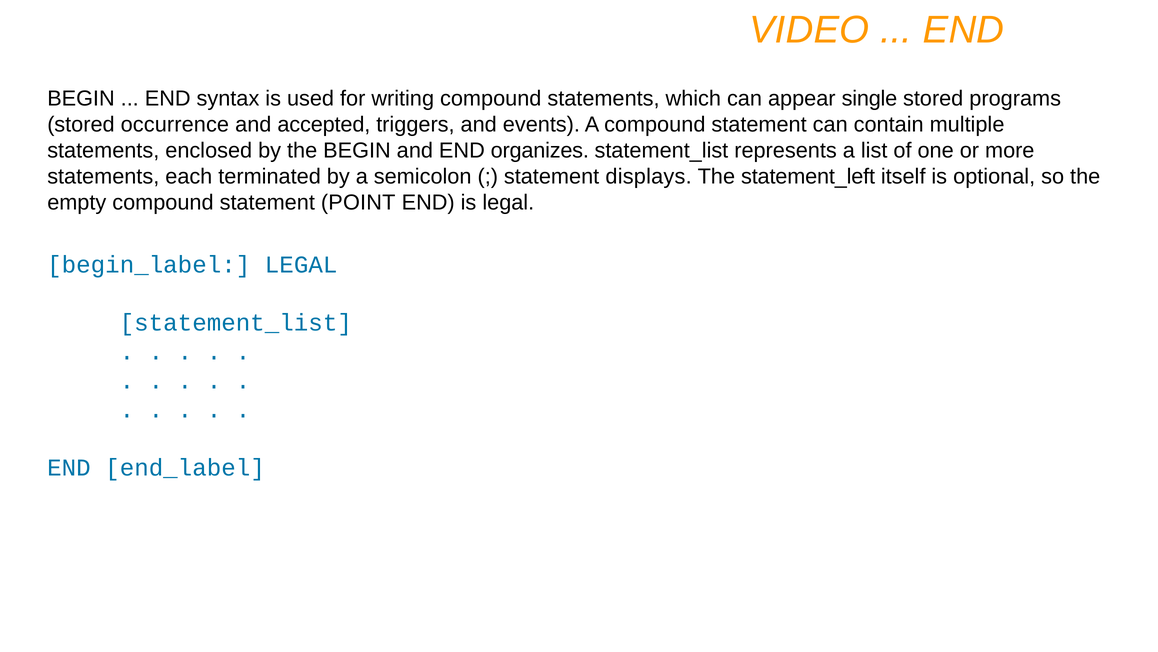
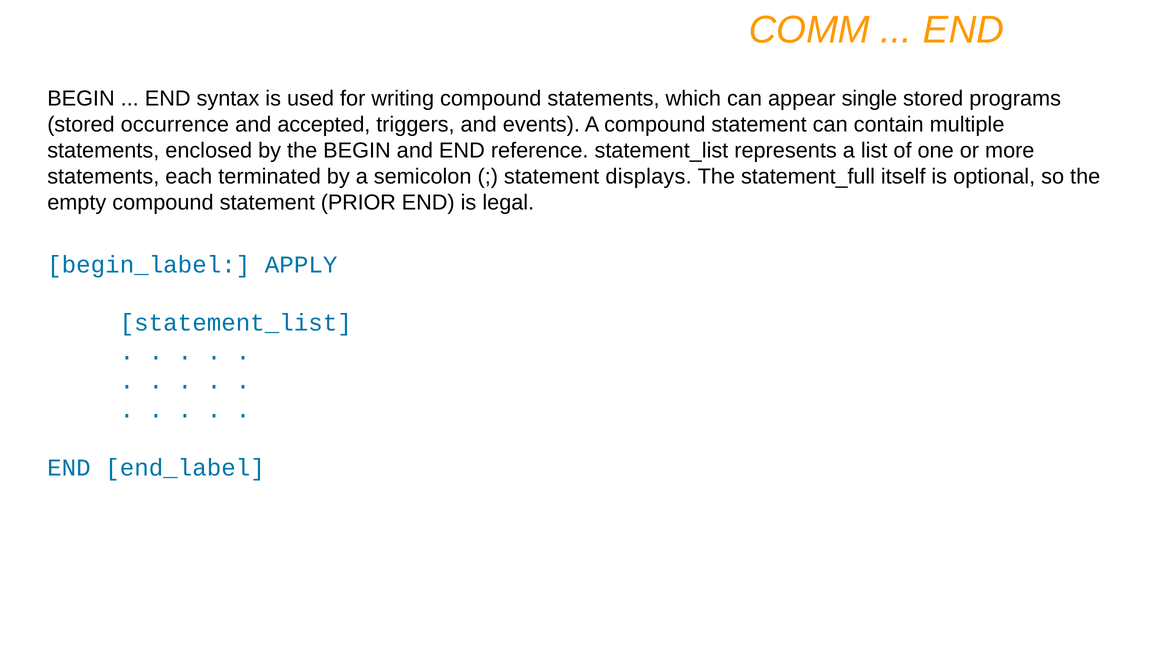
VIDEO: VIDEO -> COMM (809, 30)
organizes: organizes -> reference (540, 150)
statement_left: statement_left -> statement_full (808, 177)
POINT: POINT -> PRIOR (358, 203)
begin_label LEGAL: LEGAL -> APPLY (301, 265)
